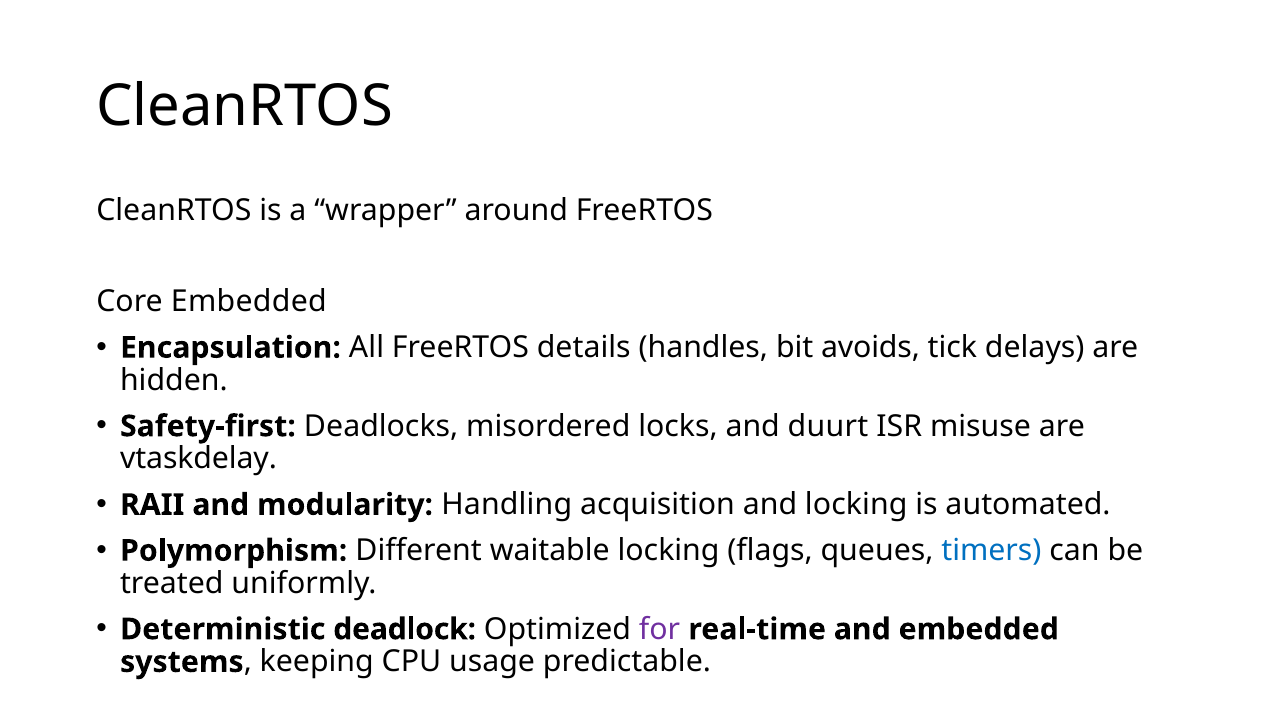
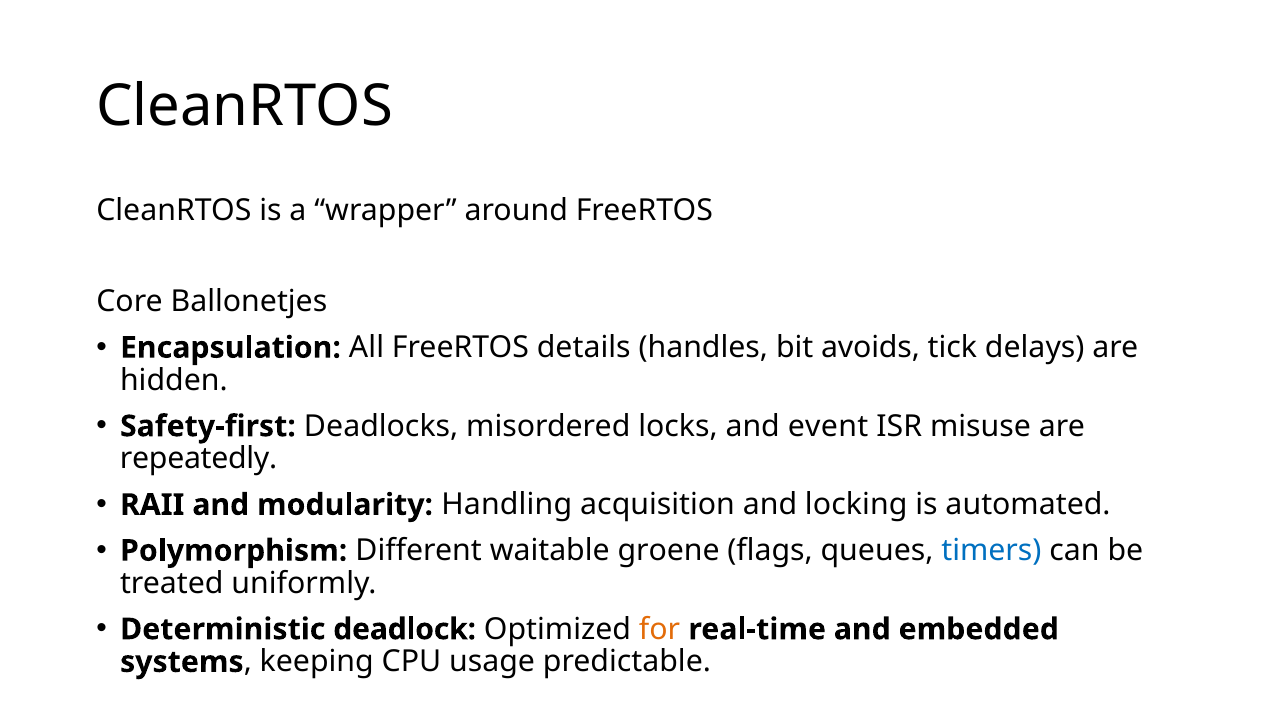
Core Embedded: Embedded -> Ballonetjes (249, 302)
duurt: duurt -> event (828, 426)
vtaskdelay: vtaskdelay -> repeatedly (199, 459)
waitable locking: locking -> groene (669, 551)
for colour: purple -> orange (660, 629)
